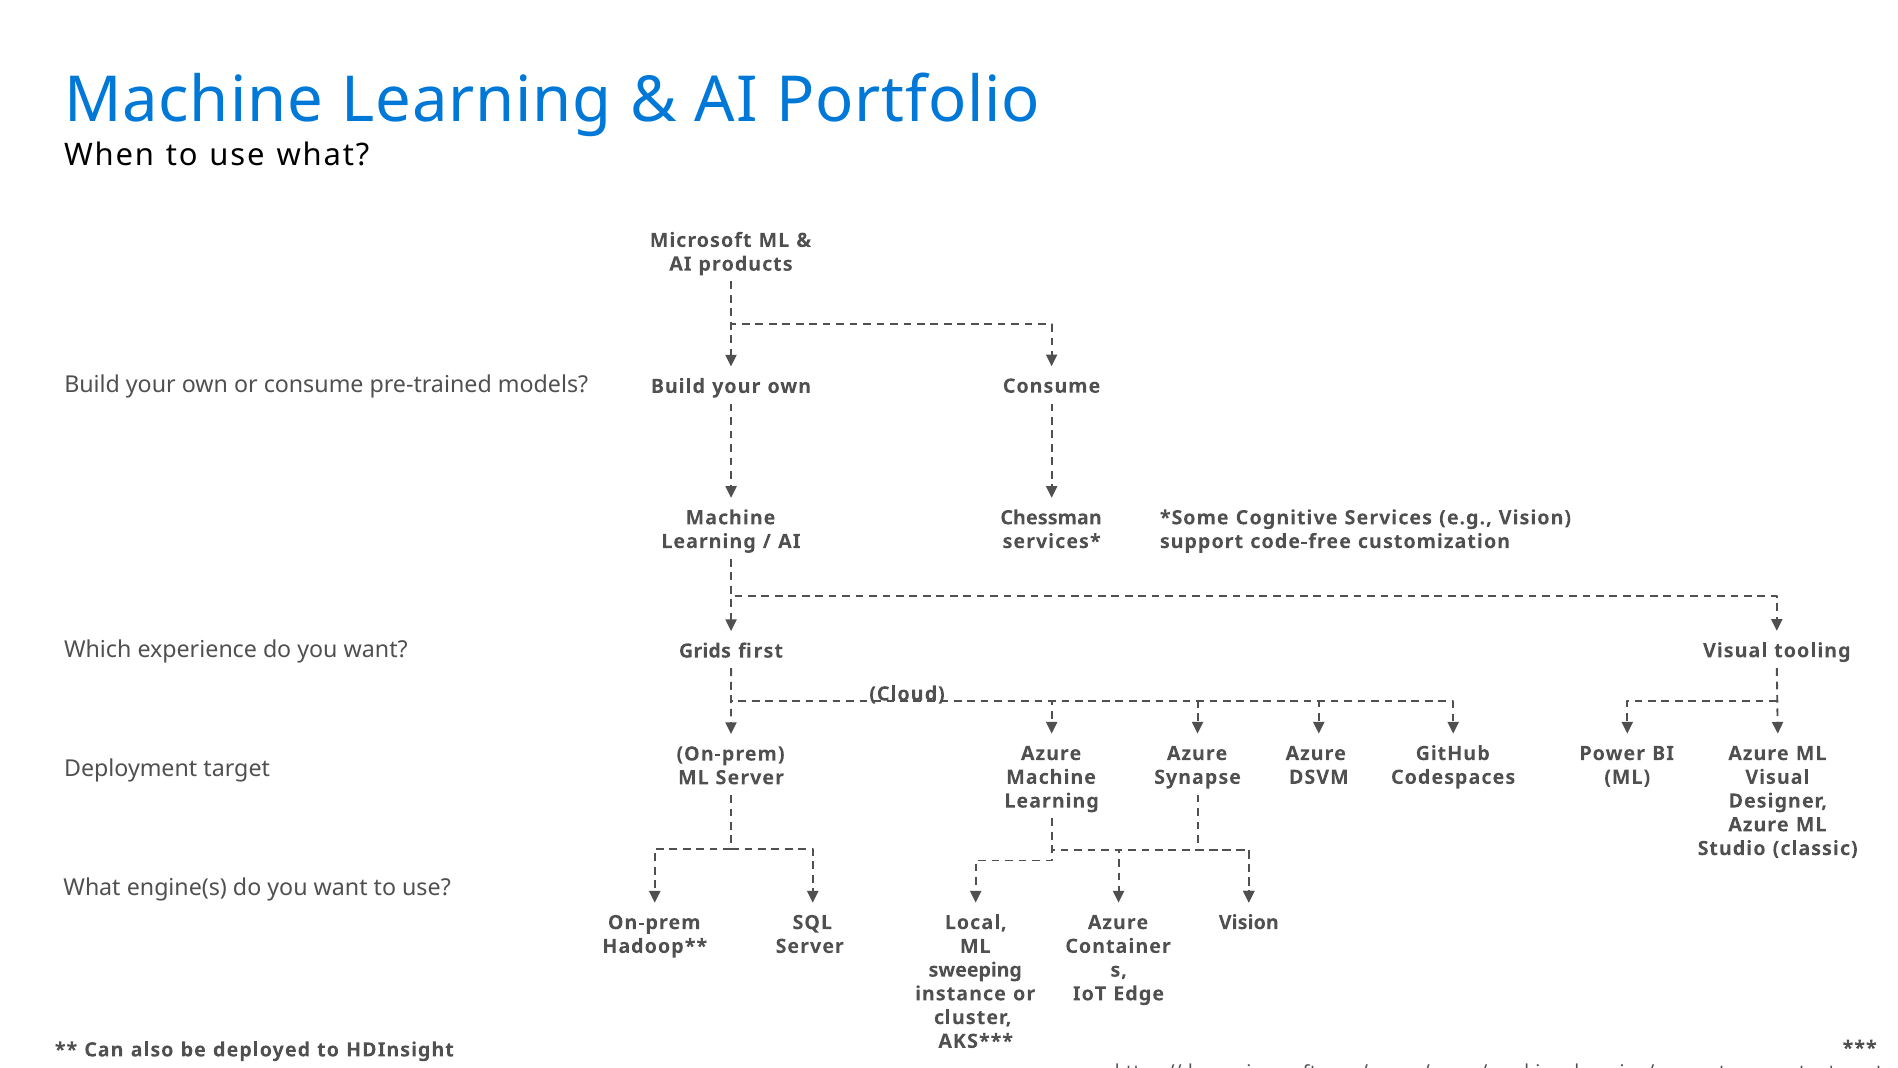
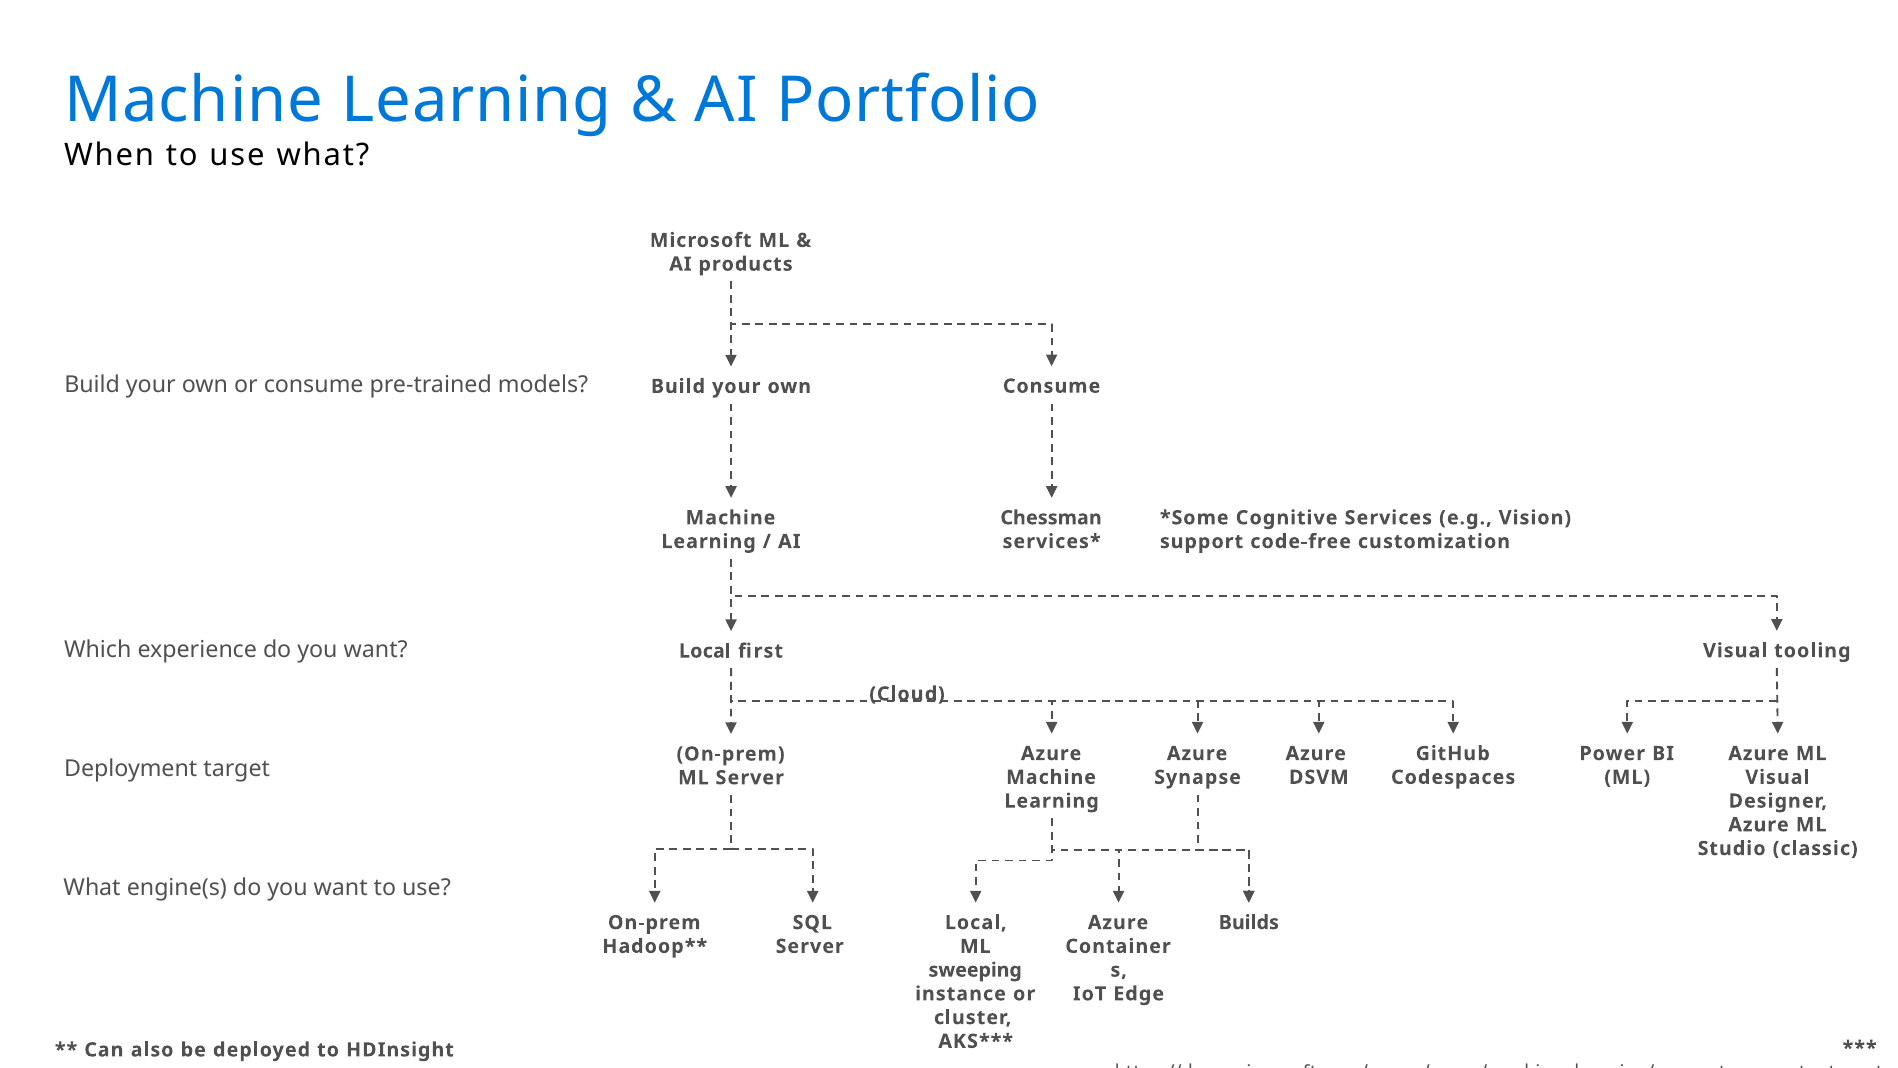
Grids: Grids -> Local (705, 651)
Vision: Vision -> Builds (1249, 922)
